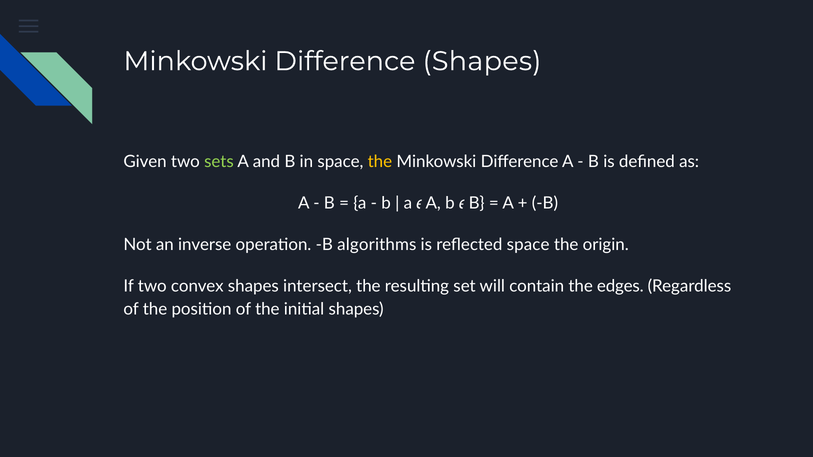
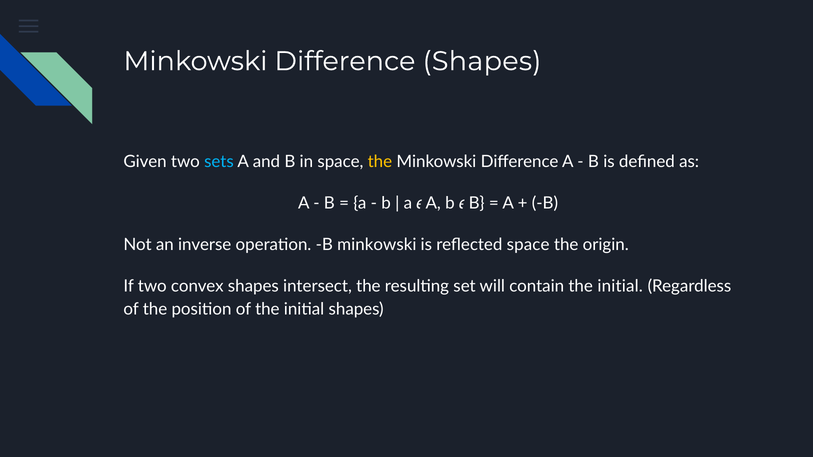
sets colour: light green -> light blue (219, 162)
B algorithms: algorithms -> minkowski (377, 245)
contain the edges: edges -> initial (620, 286)
